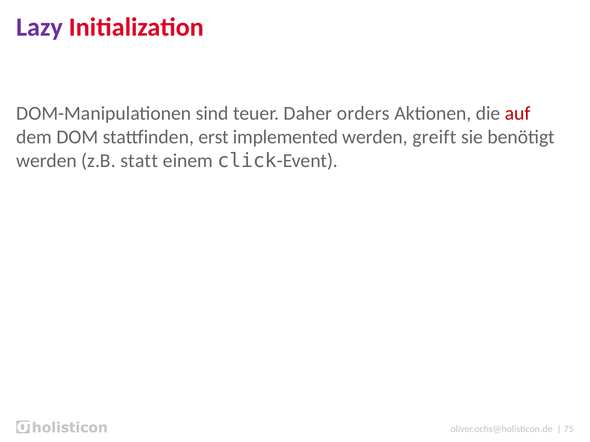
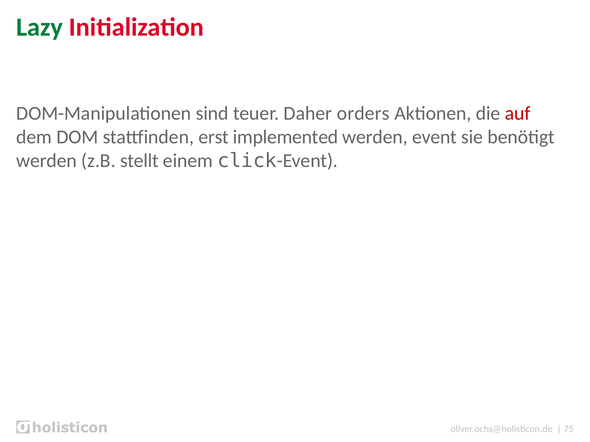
Lazy colour: purple -> green (40, 27)
greift: greift -> event (435, 137)
statt: statt -> stellt (139, 161)
